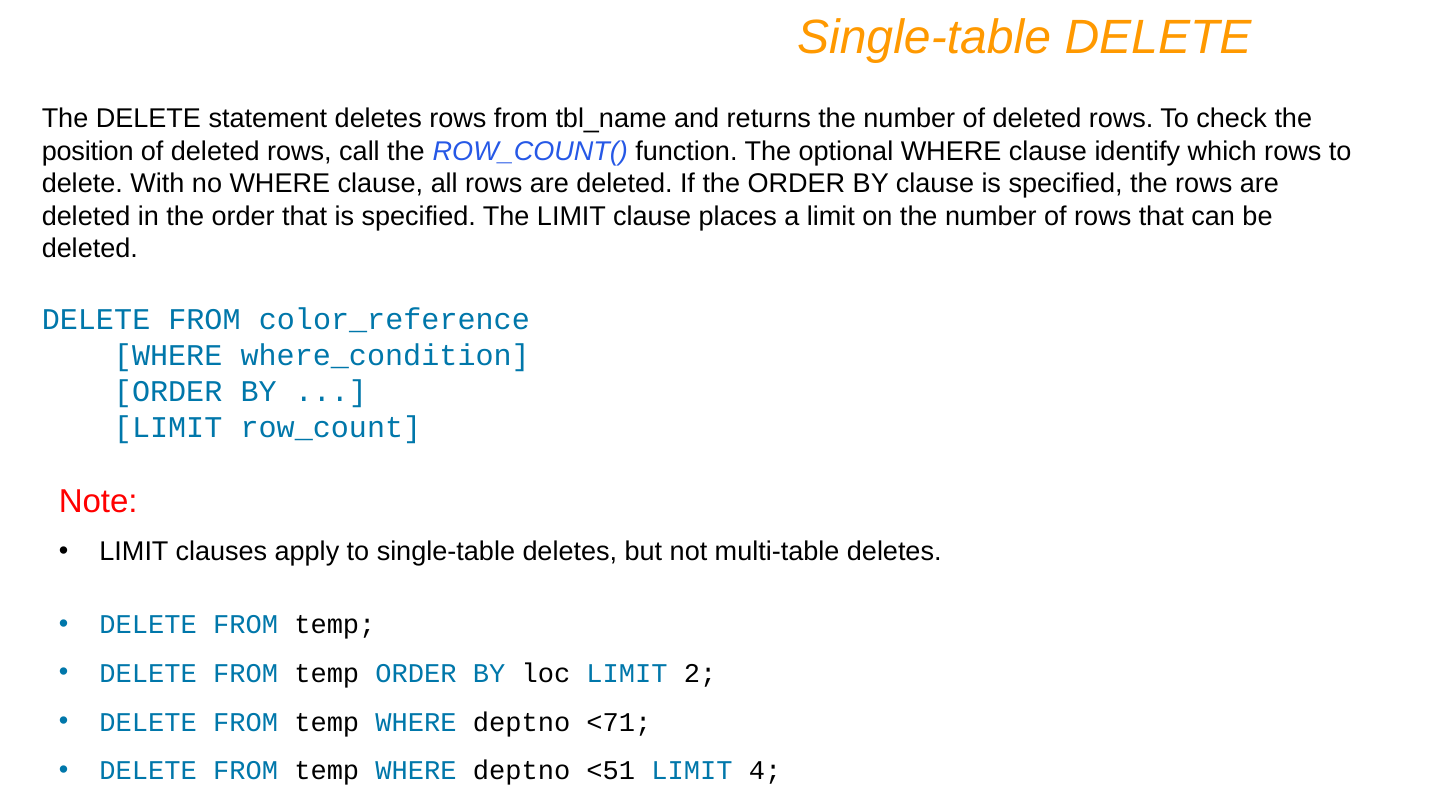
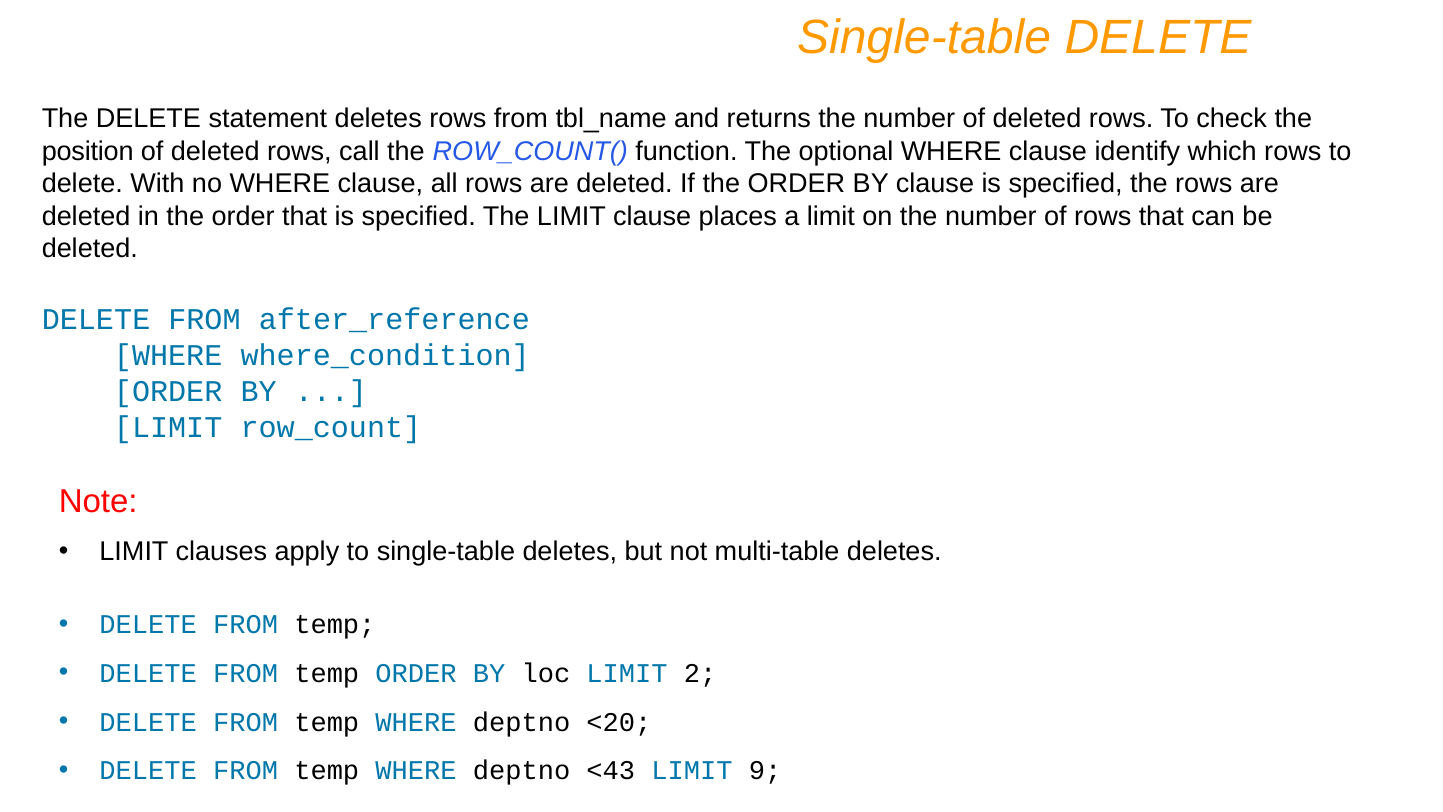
color_reference: color_reference -> after_reference (394, 319)
<71: <71 -> <20 (619, 722)
<51: <51 -> <43 (611, 771)
4: 4 -> 9 (765, 771)
